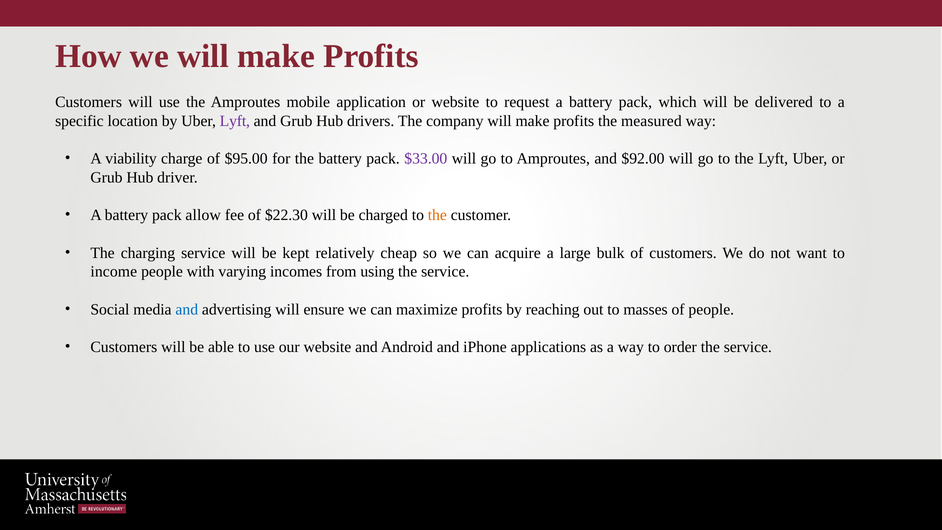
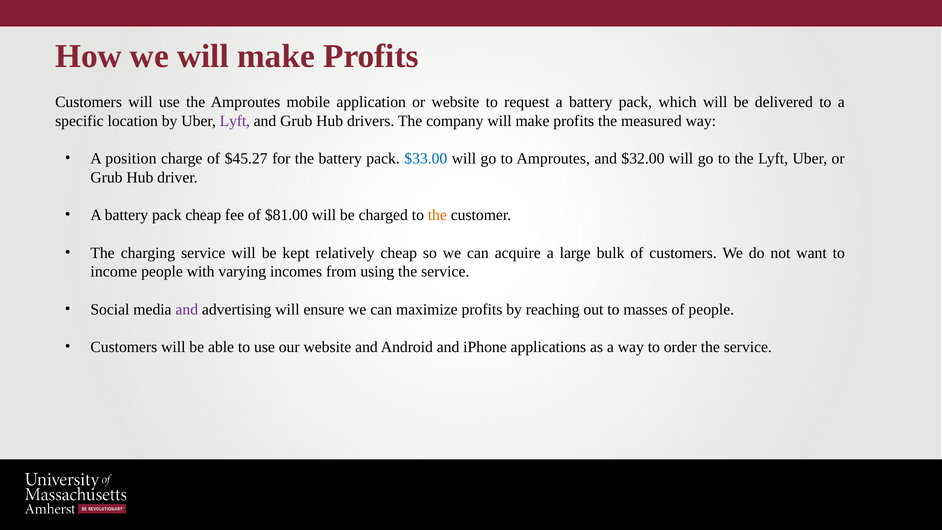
viability: viability -> position (131, 159)
$95.00: $95.00 -> $45.27 (246, 159)
$33.00 colour: purple -> blue (426, 159)
$92.00: $92.00 -> $32.00 (643, 159)
pack allow: allow -> cheap (203, 215)
$22.30: $22.30 -> $81.00 (286, 215)
and colour: blue -> purple (187, 309)
